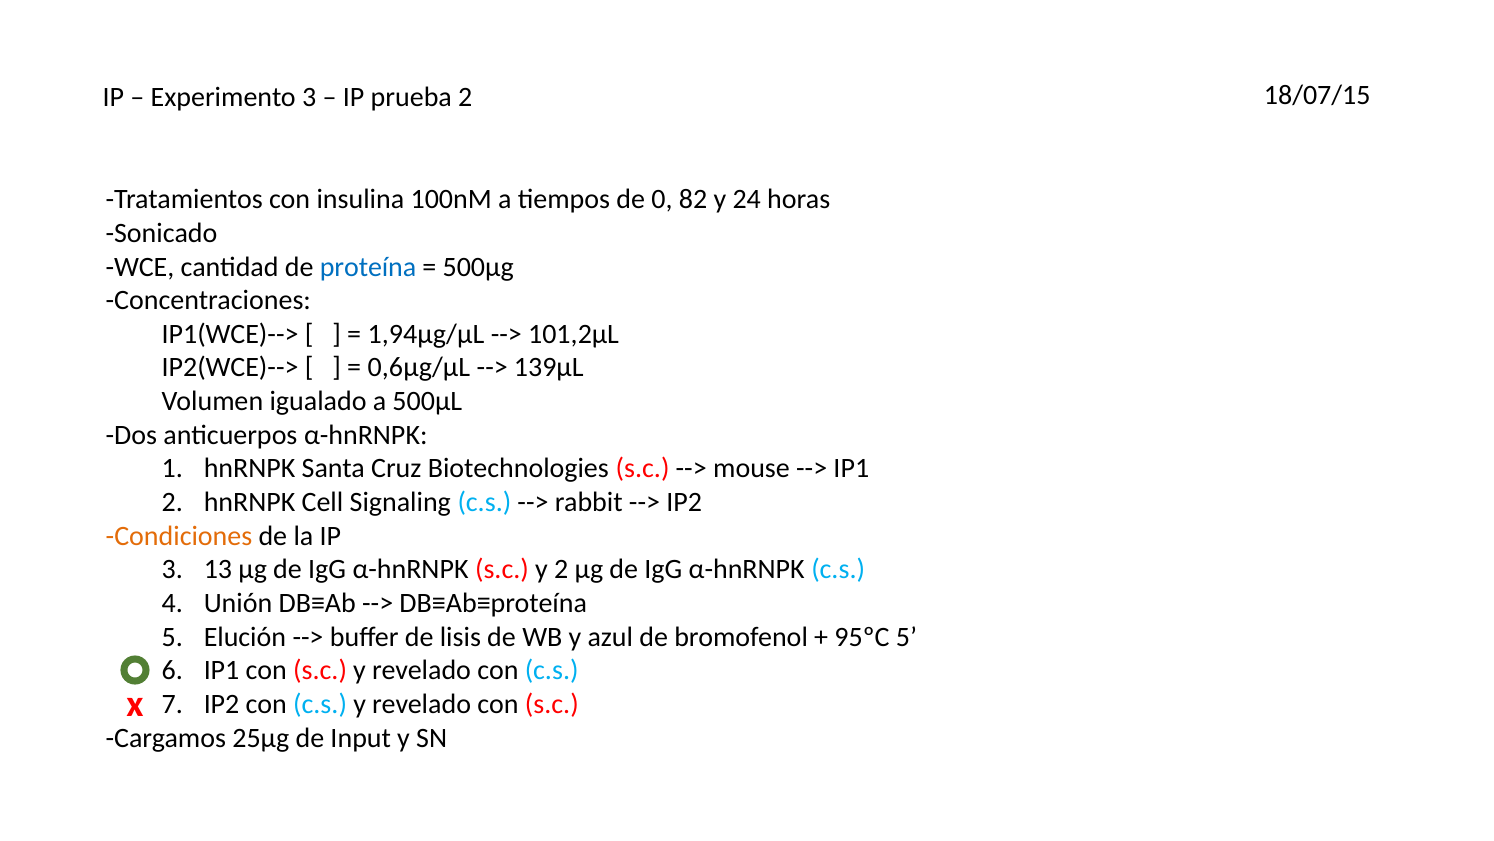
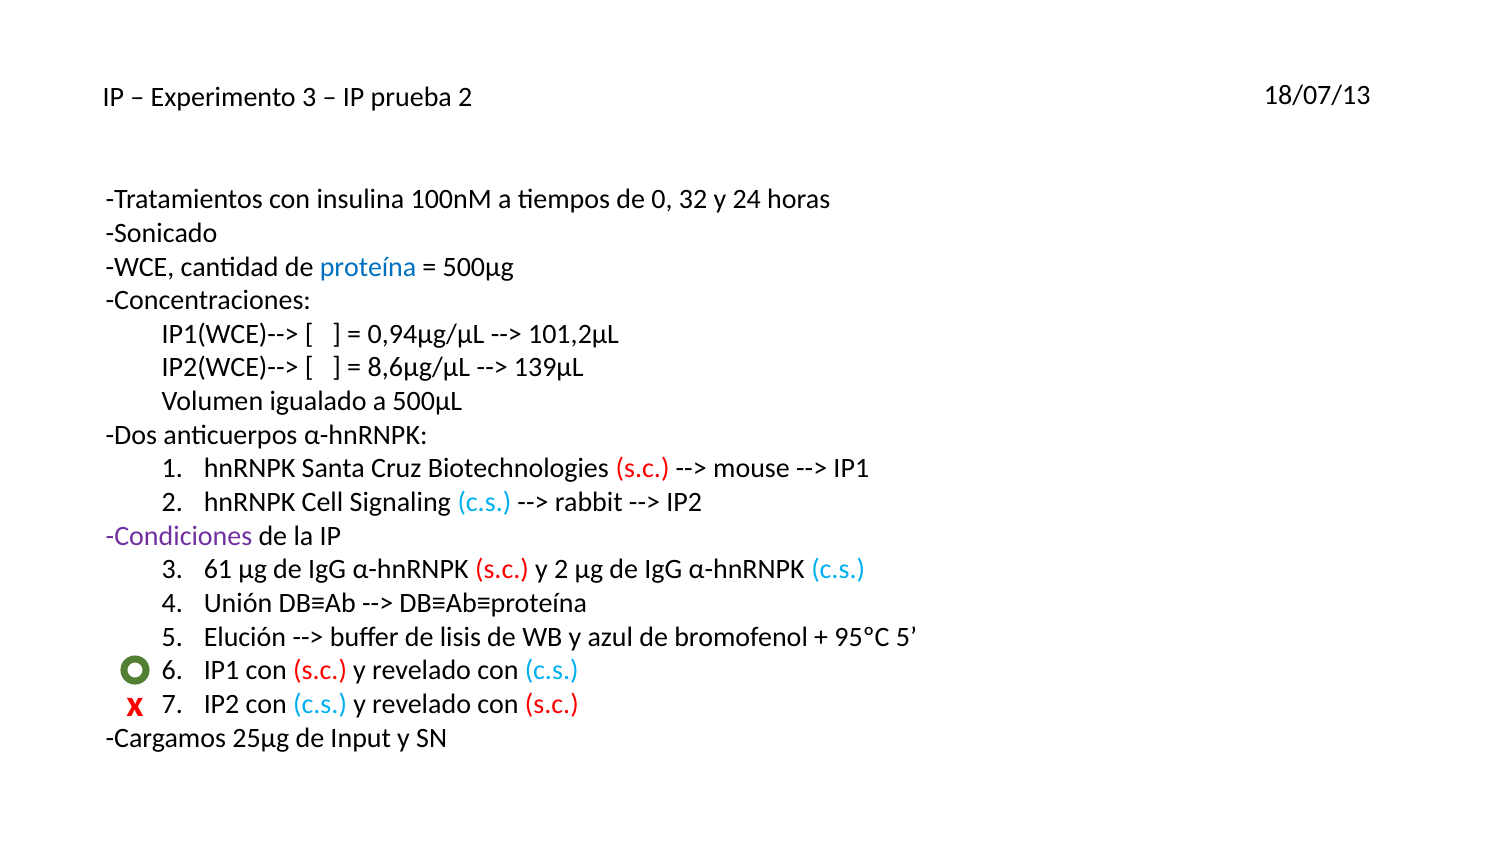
18/07/15: 18/07/15 -> 18/07/13 (1317, 95)
82: 82 -> 32 (693, 199)
1,94µg/µL: 1,94µg/µL -> 0,94µg/µL (426, 334)
0,6µg/µL: 0,6µg/µL -> 8,6µg/µL (419, 367)
Condiciones colour: orange -> purple (179, 536)
13: 13 -> 61 (218, 569)
